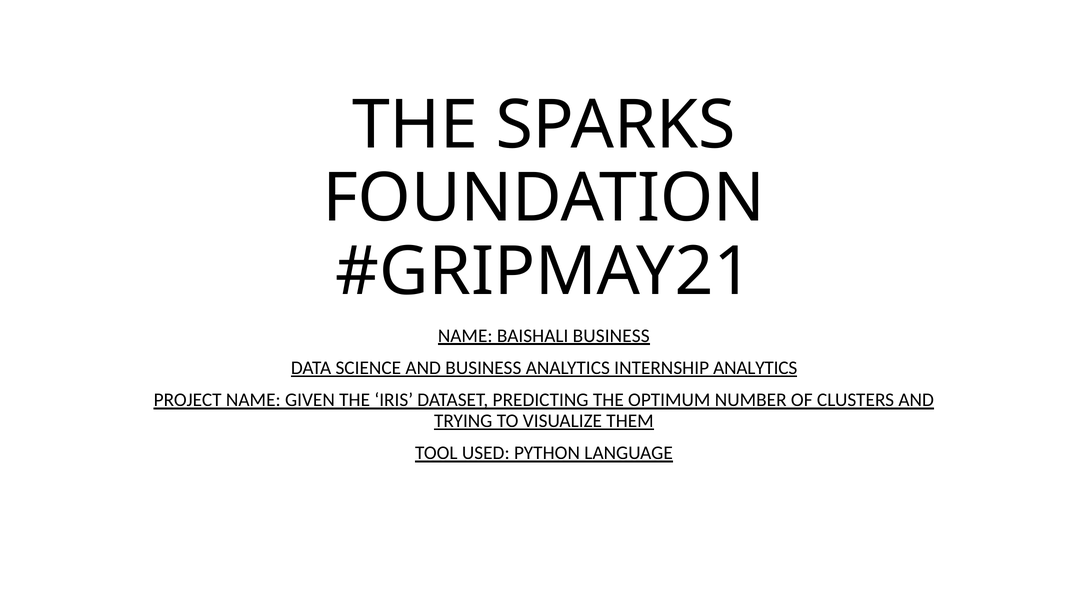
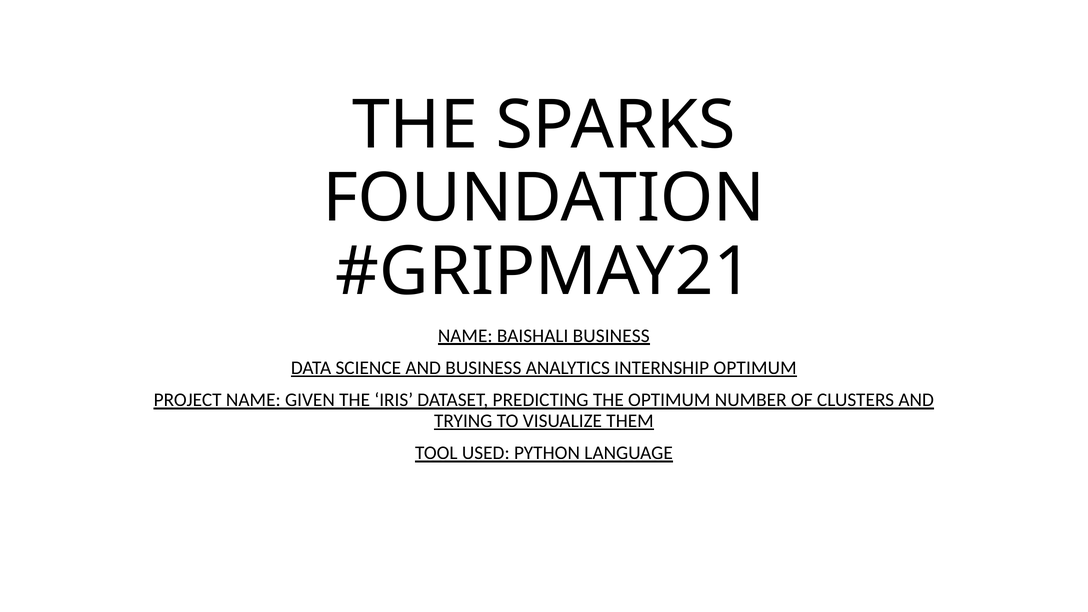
INTERNSHIP ANALYTICS: ANALYTICS -> OPTIMUM (755, 368)
